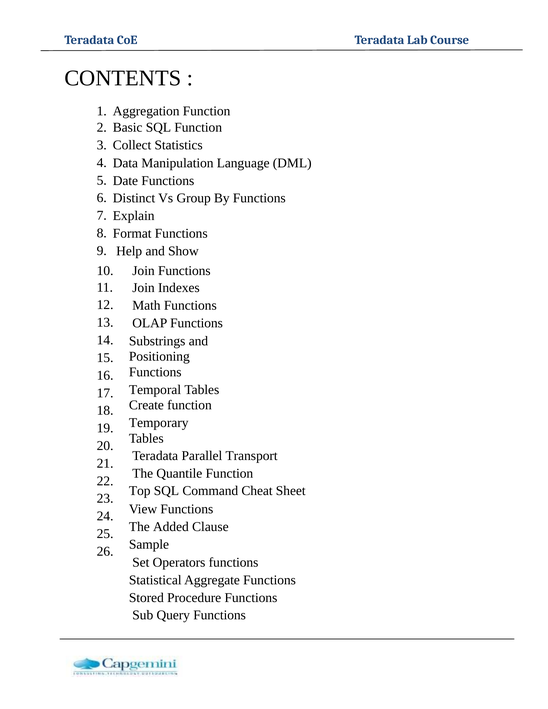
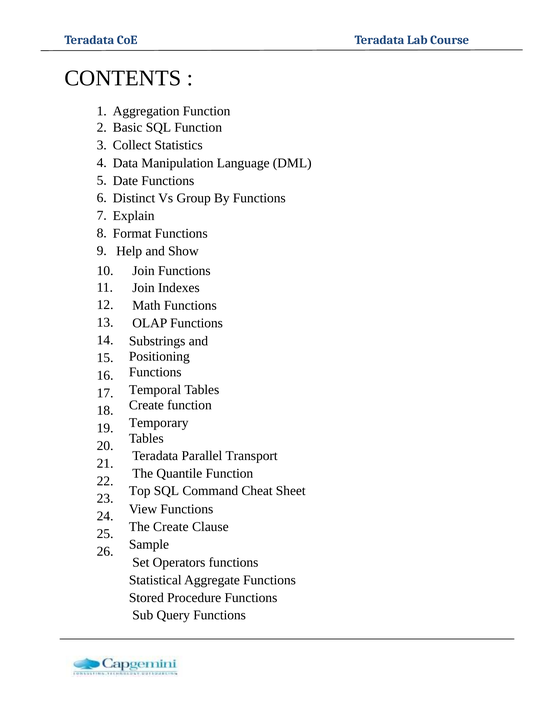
The Added: Added -> Create (171, 527)
